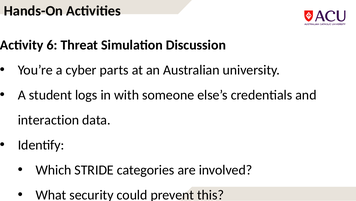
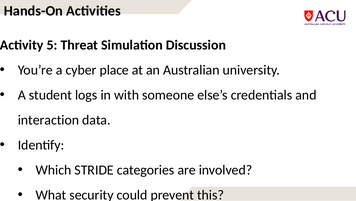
6: 6 -> 5 (52, 45)
parts: parts -> place (114, 70)
